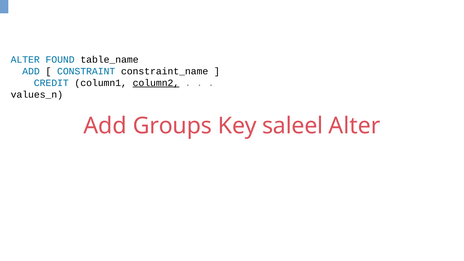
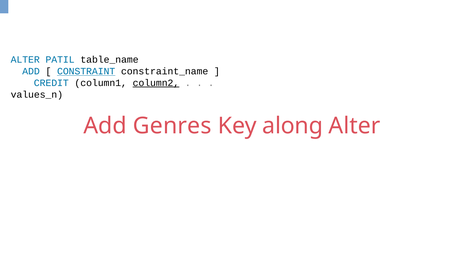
FOUND: FOUND -> PATIL (60, 60)
CONSTRAINT underline: none -> present (86, 71)
Groups: Groups -> Genres (172, 126)
saleel: saleel -> along (293, 126)
